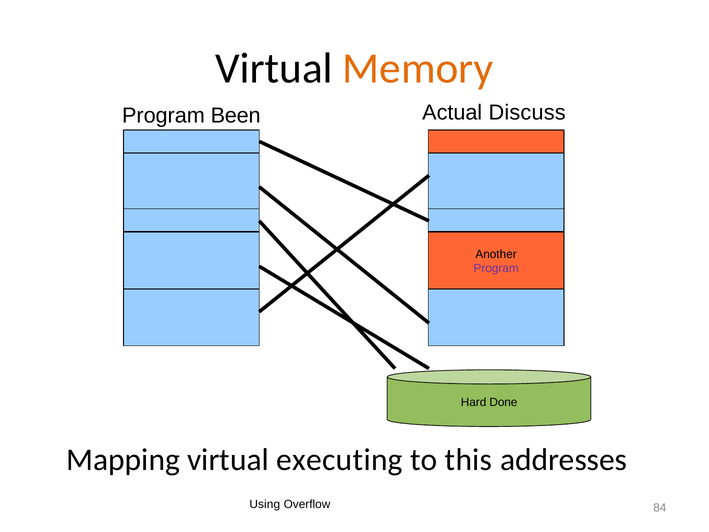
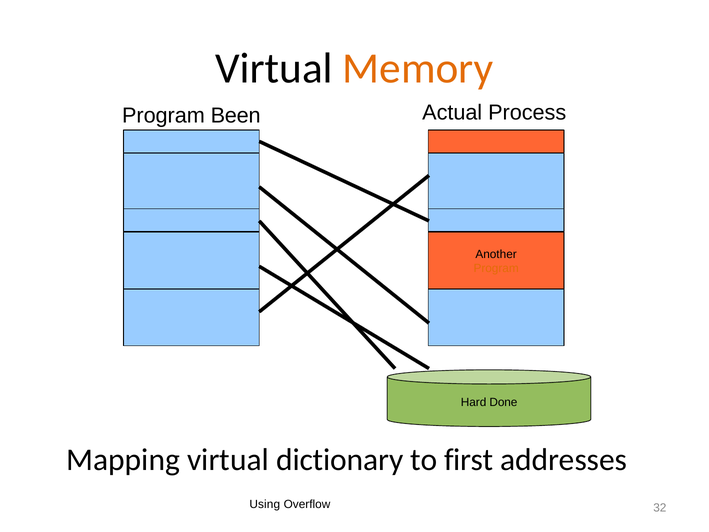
Discuss: Discuss -> Process (527, 113)
Program colour: purple -> orange (496, 268)
executing: executing -> dictionary (340, 460)
this: this -> first (469, 460)
84: 84 -> 32 (660, 508)
